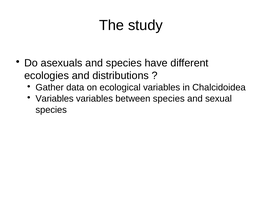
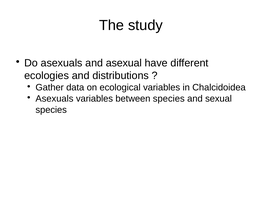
and species: species -> asexual (124, 63)
Variables: Variables -> Asexuals (54, 98)
